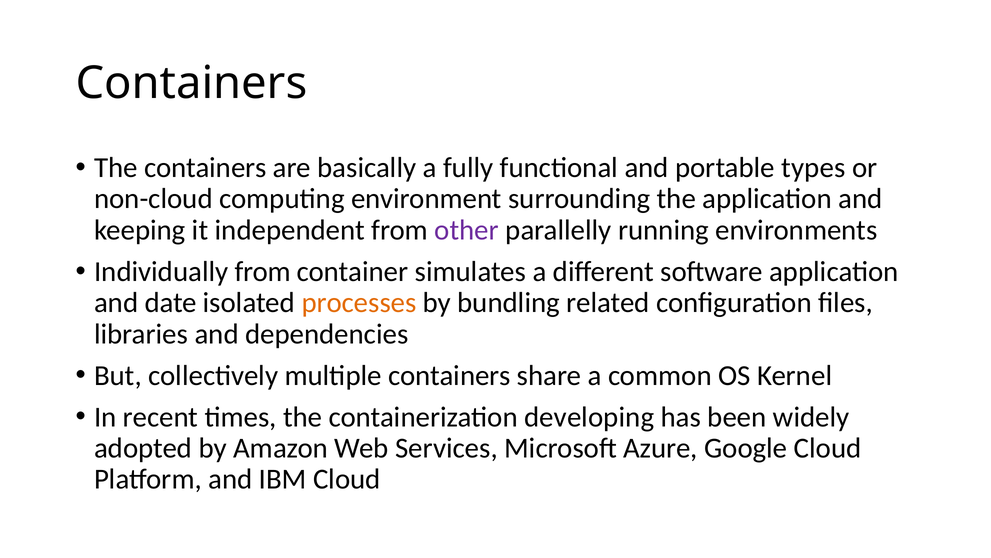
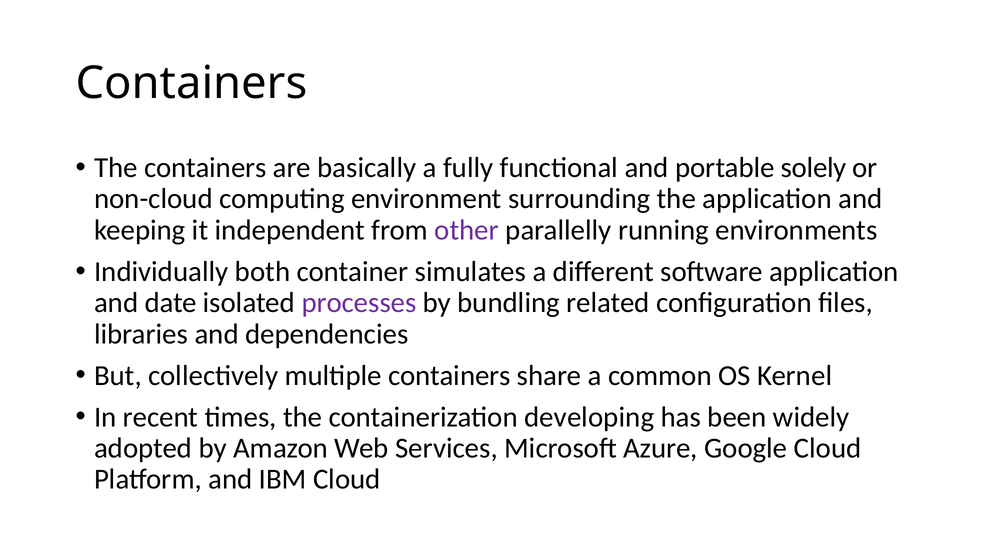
types: types -> solely (814, 167)
Individually from: from -> both (263, 271)
processes colour: orange -> purple (359, 302)
